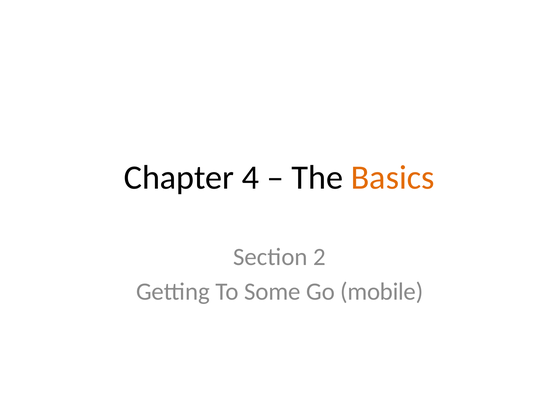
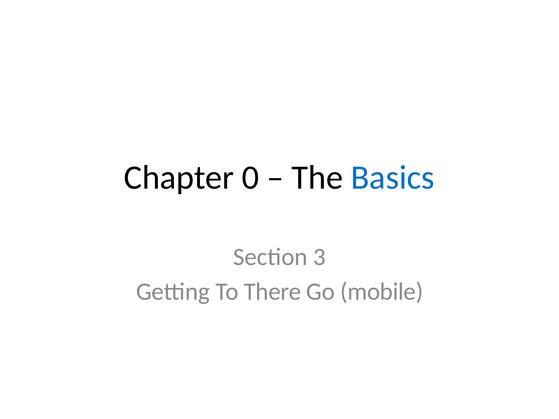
4: 4 -> 0 (250, 178)
Basics colour: orange -> blue (393, 178)
2: 2 -> 3 (319, 257)
Some: Some -> There (272, 292)
